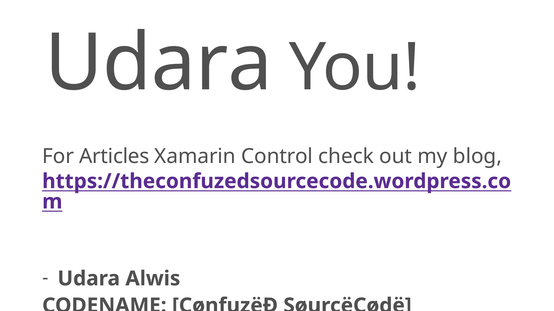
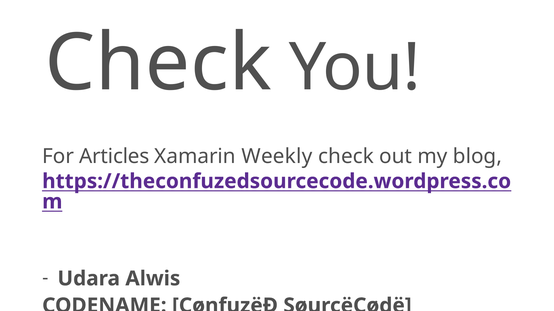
Udara: Udara -> Check (158, 63)
Control: Control -> Weekly (277, 157)
